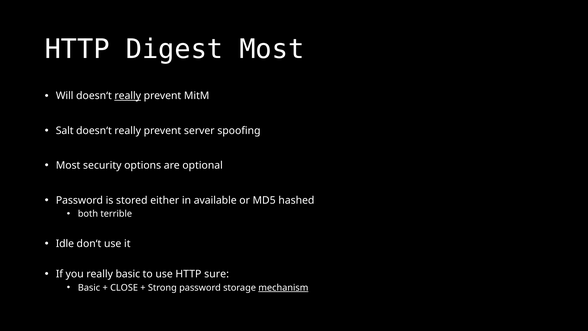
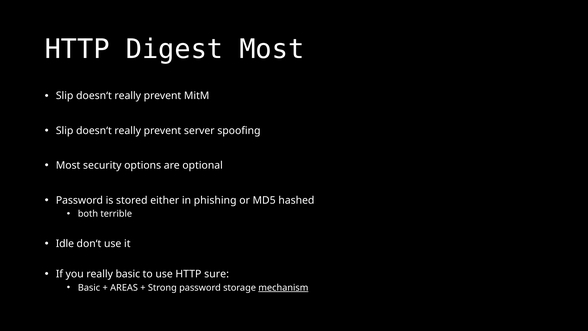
Will: Will -> Slip (65, 96)
really underline: present -> none (128, 96)
Salt: Salt -> Slip (65, 131)
available: available -> phishing (215, 200)
CLOSE: CLOSE -> AREAS (124, 287)
